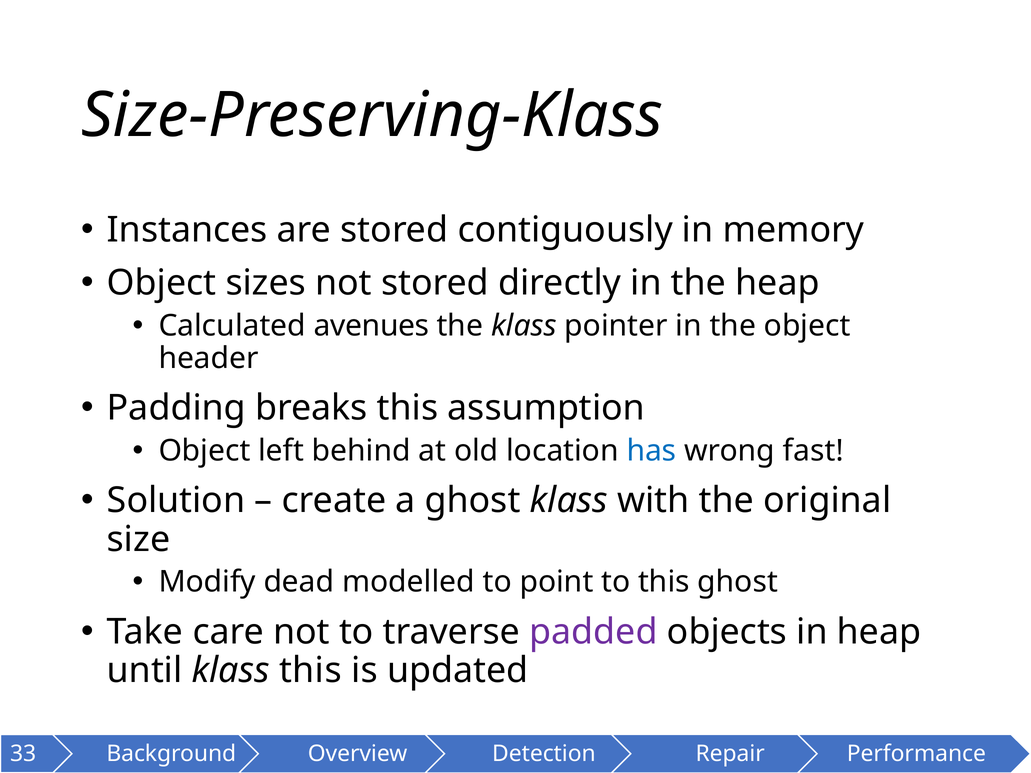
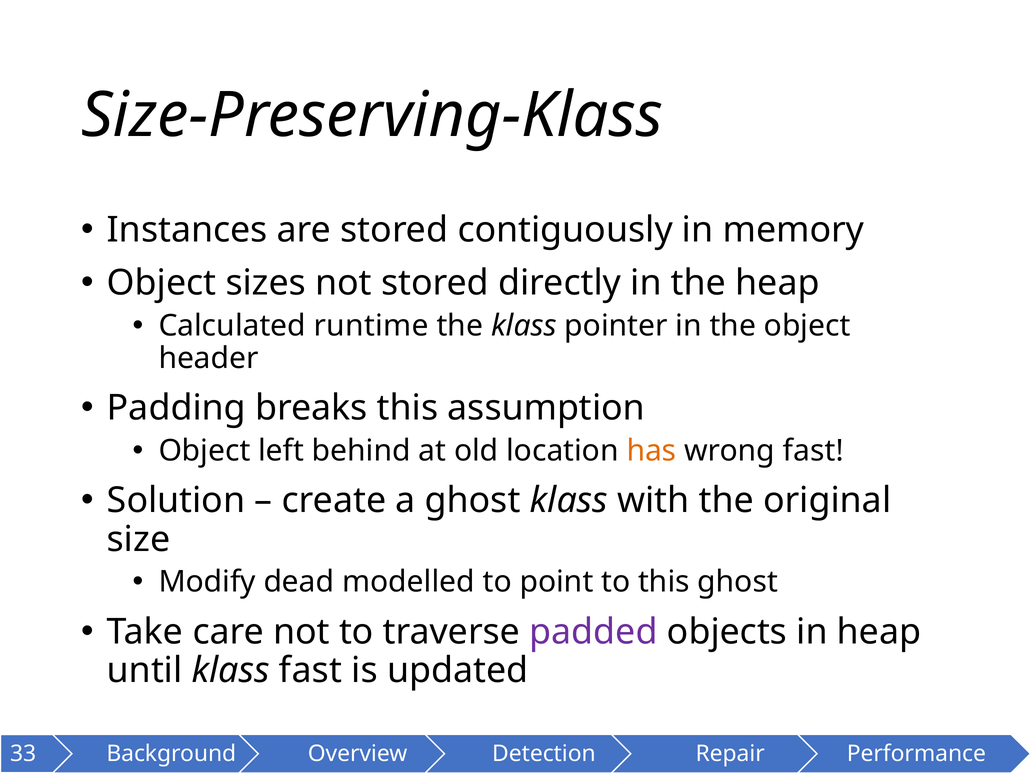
avenues: avenues -> runtime (371, 326)
has colour: blue -> orange (651, 451)
klass this: this -> fast (311, 671)
